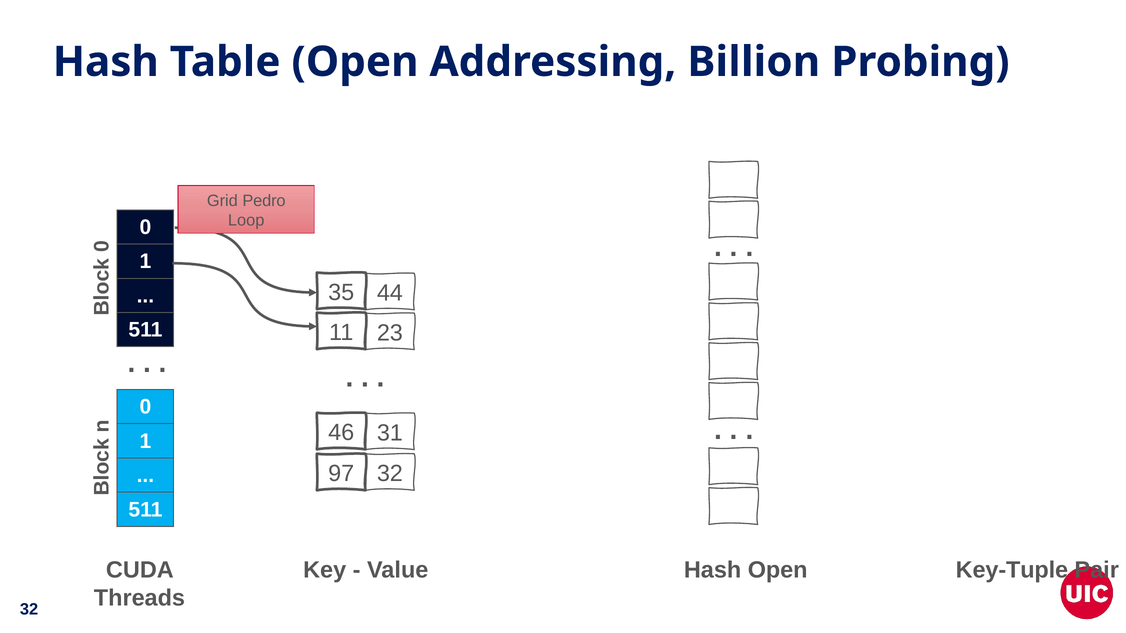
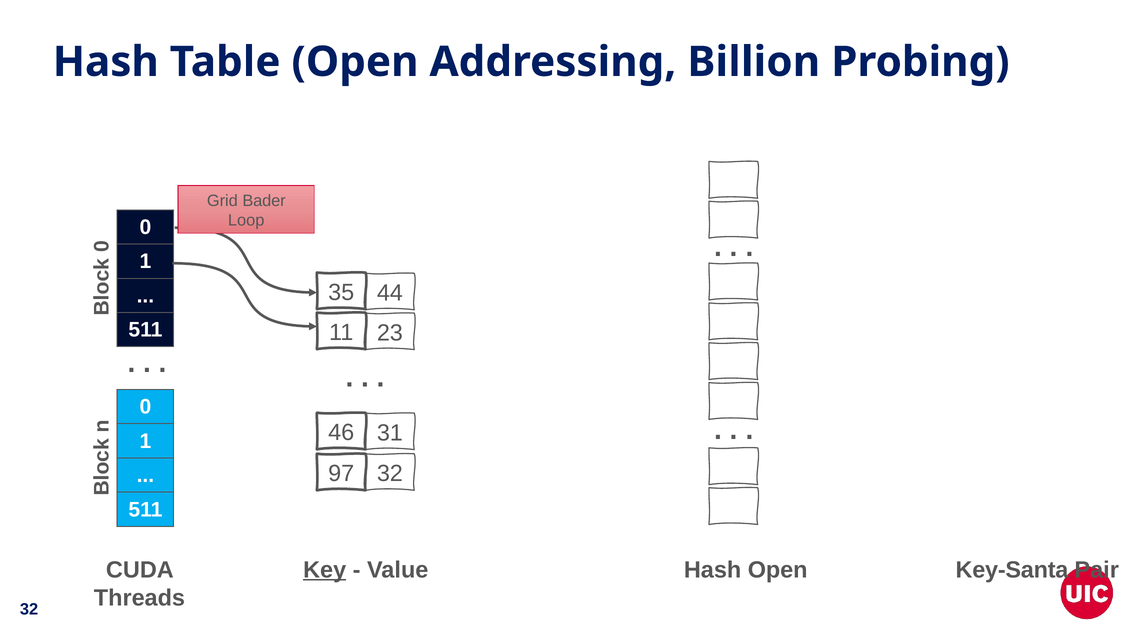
Pedro: Pedro -> Bader (264, 201)
Key underline: none -> present (325, 570)
Key-Tuple: Key-Tuple -> Key-Santa (1012, 570)
